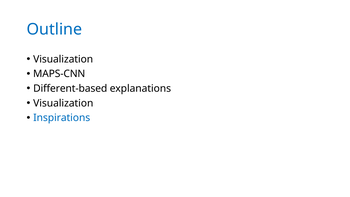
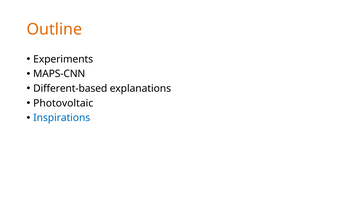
Outline colour: blue -> orange (54, 29)
Visualization: Visualization -> Experiments (63, 59)
Visualization: Visualization -> Photovoltaic (63, 103)
